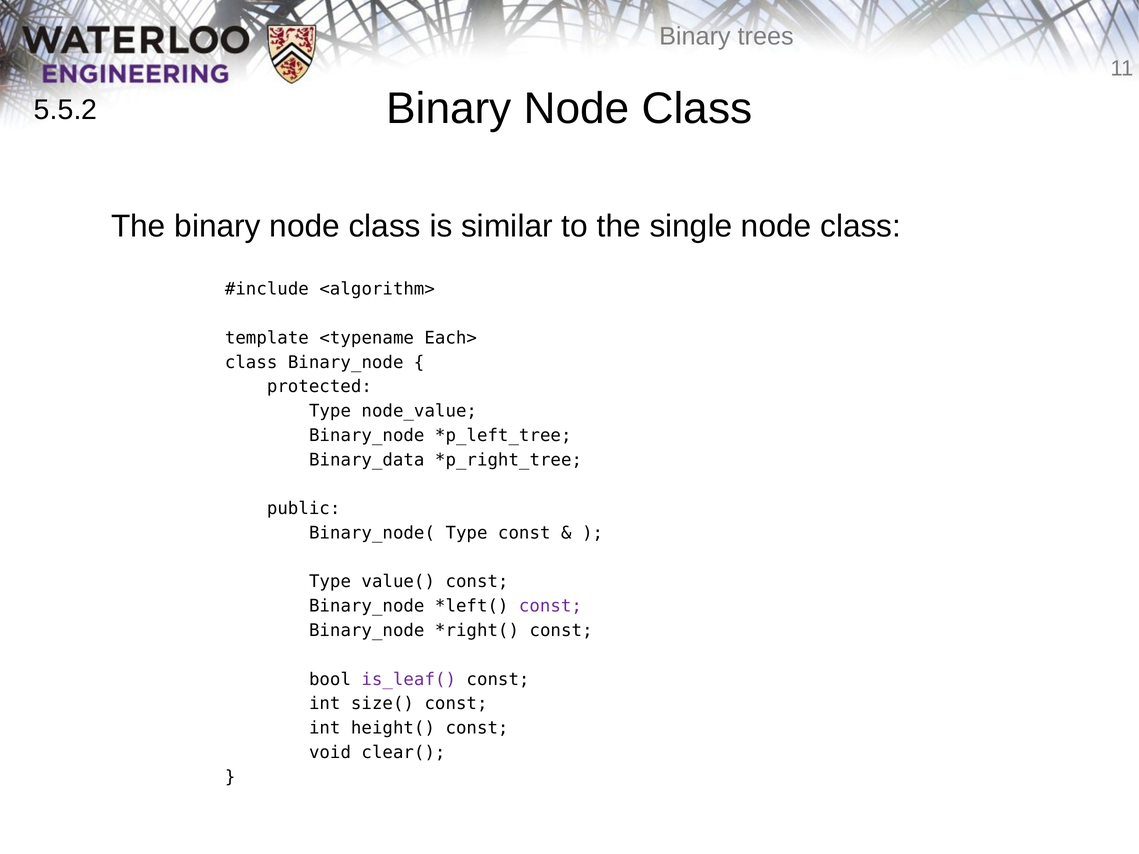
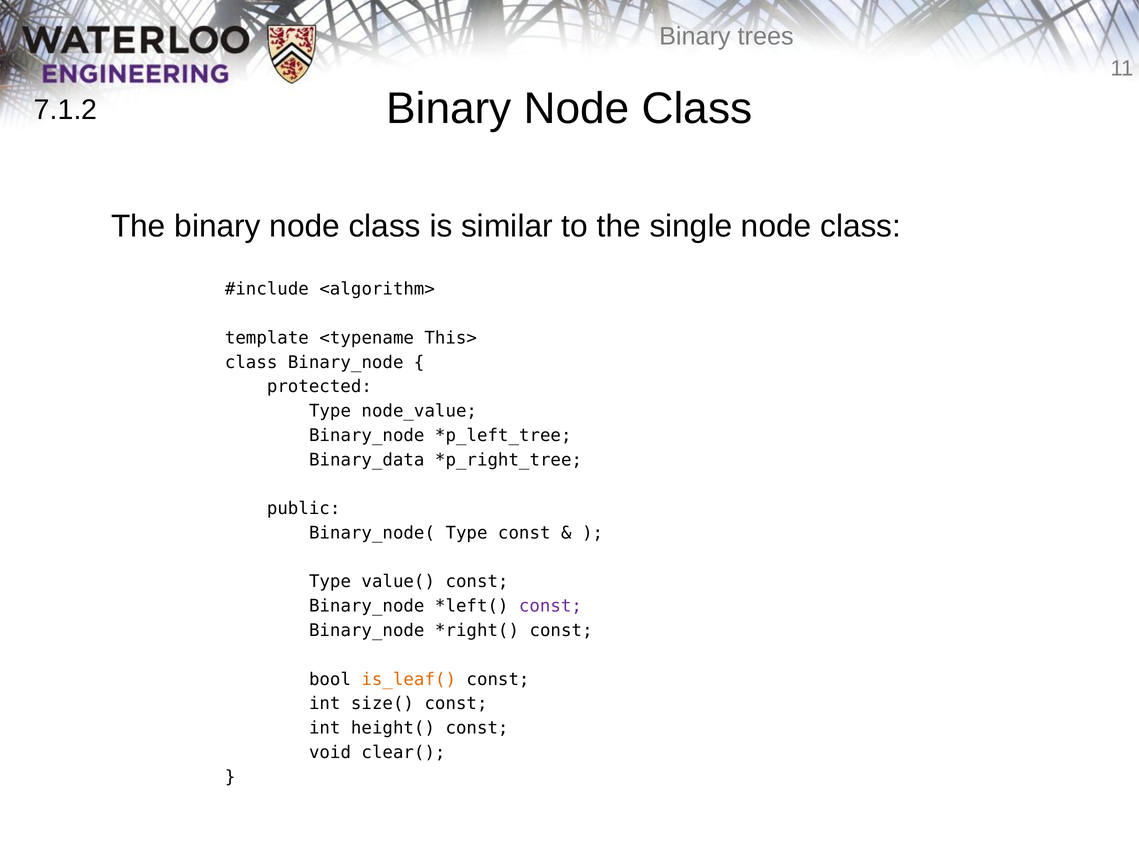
5.5.2: 5.5.2 -> 7.1.2 (66, 110)
Each>: Each> -> This> (451, 338)
is_leaf( colour: purple -> orange (409, 679)
